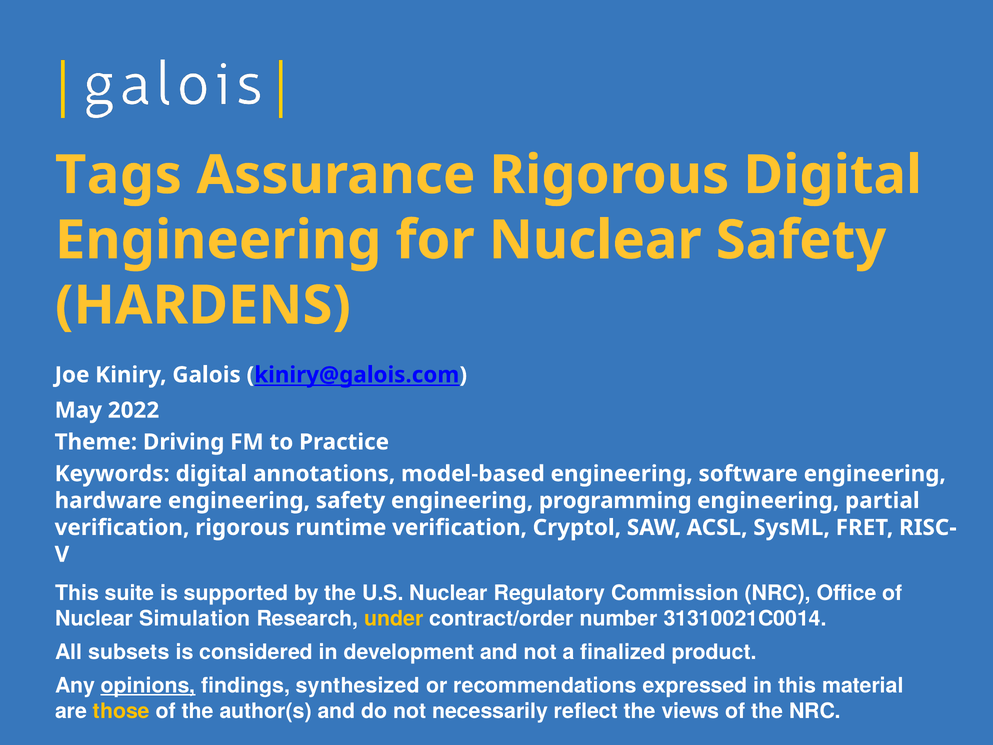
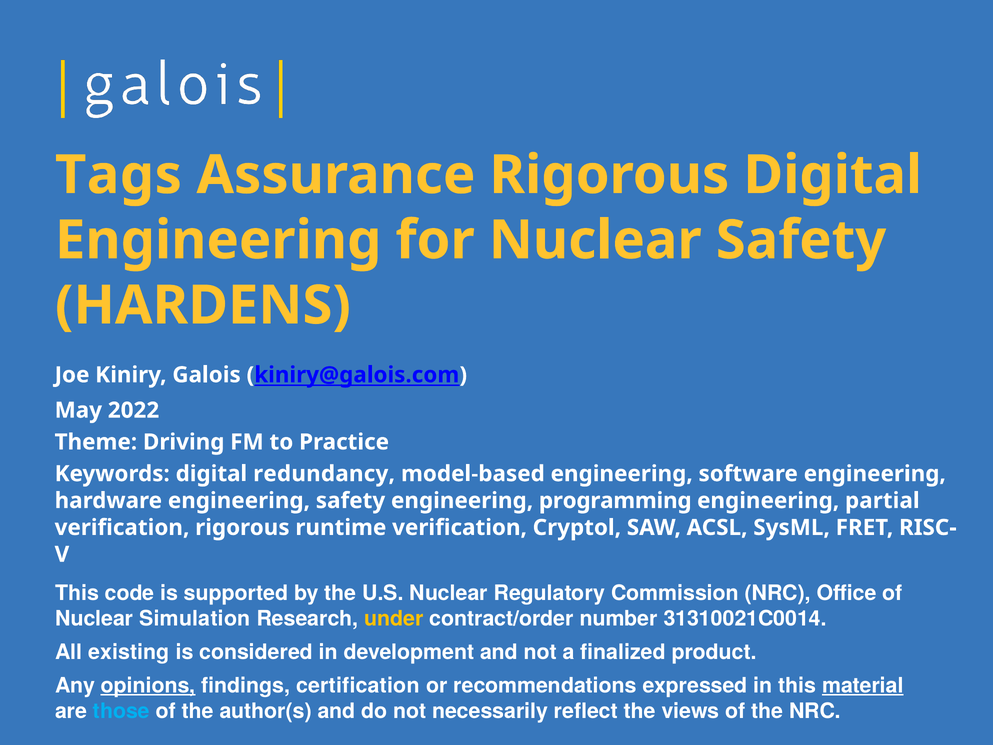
annotations: annotations -> redundancy (324, 474)
suite: suite -> code (130, 593)
subsets: subsets -> existing (129, 652)
synthesized: synthesized -> certification (358, 685)
material underline: none -> present (863, 685)
those colour: yellow -> light blue (121, 711)
